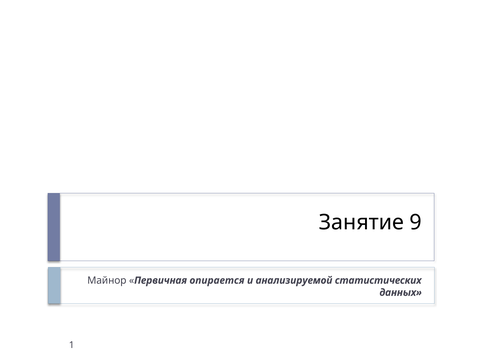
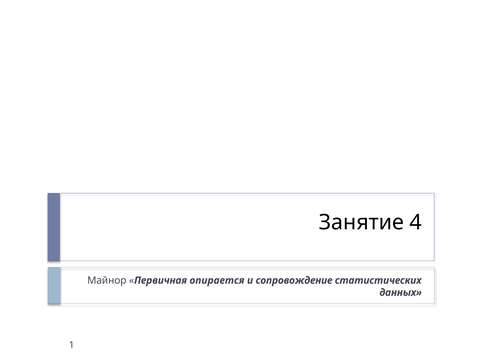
9: 9 -> 4 (416, 222)
анализируемой: анализируемой -> сопровождение (294, 280)
